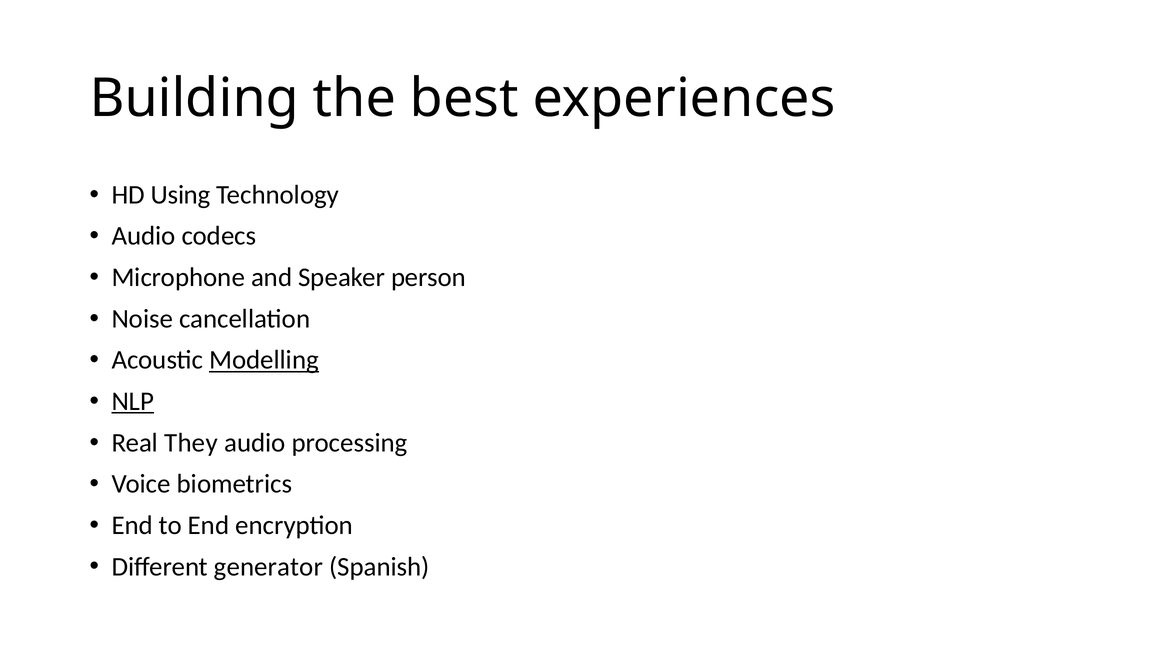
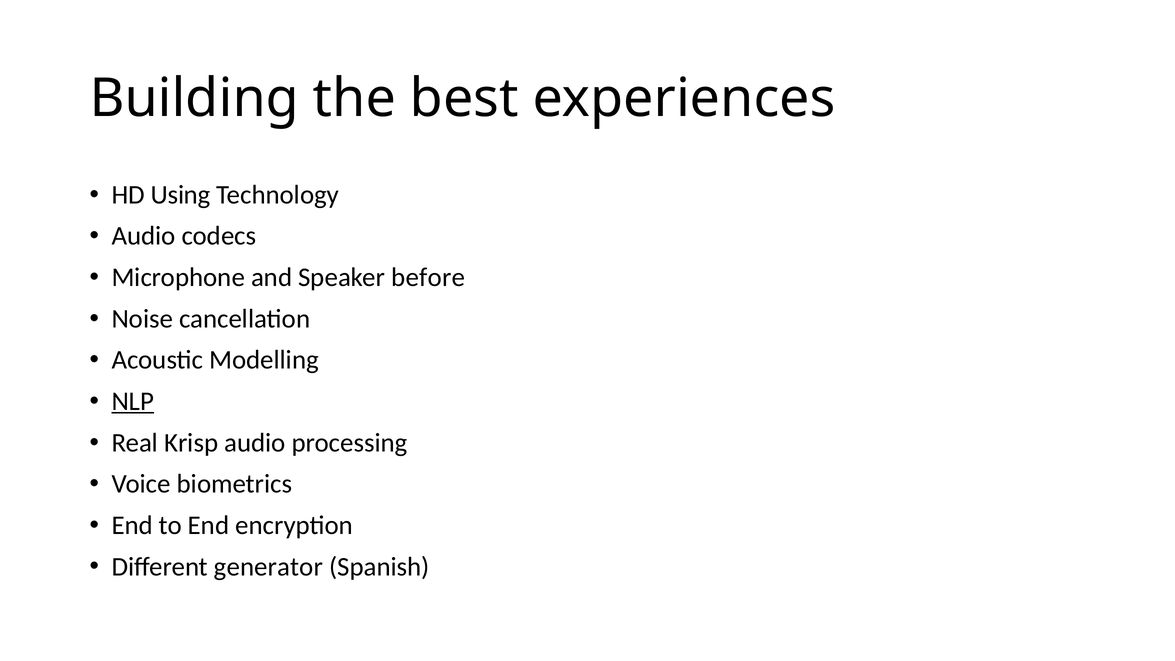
person: person -> before (428, 277)
Modelling underline: present -> none (264, 360)
They: They -> Krisp (191, 443)
